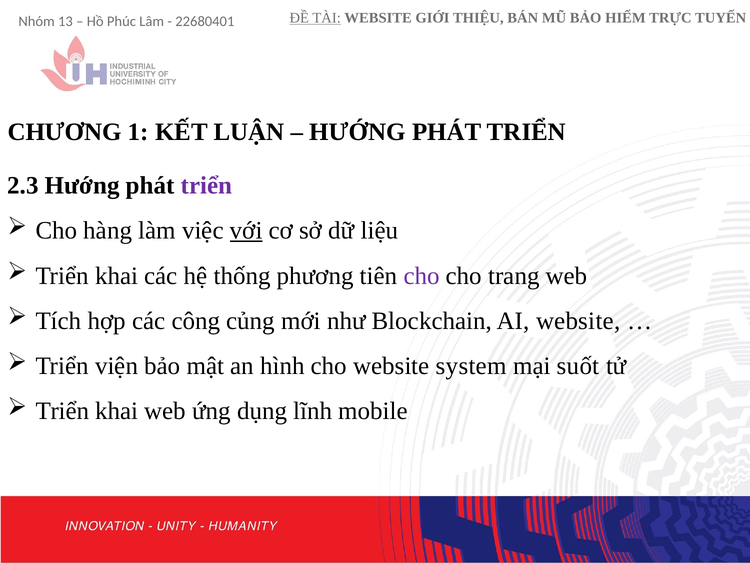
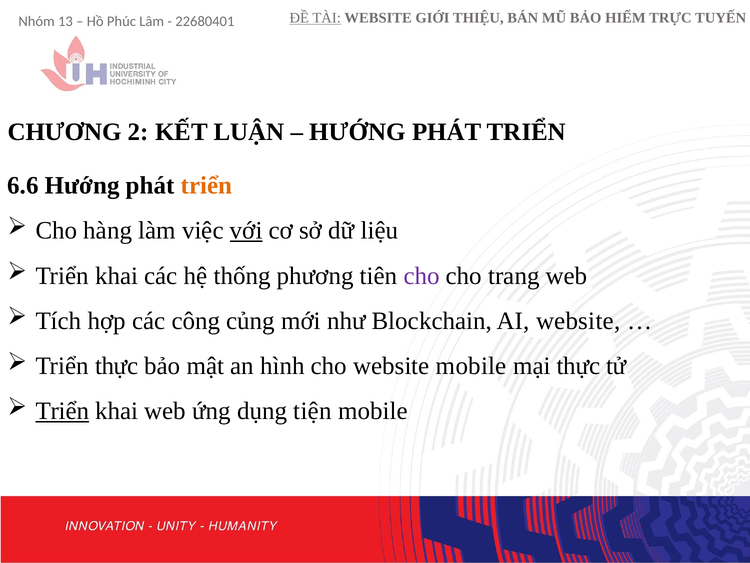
1: 1 -> 2 (138, 132)
2.3: 2.3 -> 6.6 (23, 186)
triển colour: purple -> orange (206, 186)
Triển viện: viện -> thực (117, 366)
website system: system -> mobile (471, 366)
mại suốt: suốt -> thực (578, 366)
Triển underline: none -> present (62, 411)
lĩnh: lĩnh -> tiện (313, 411)
